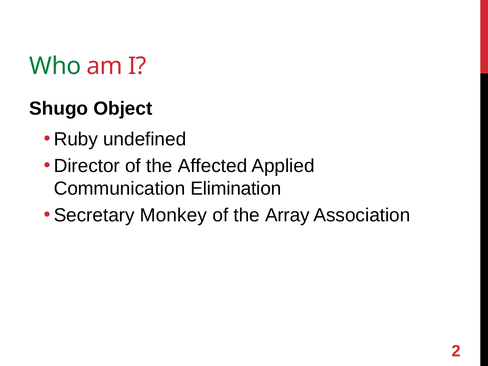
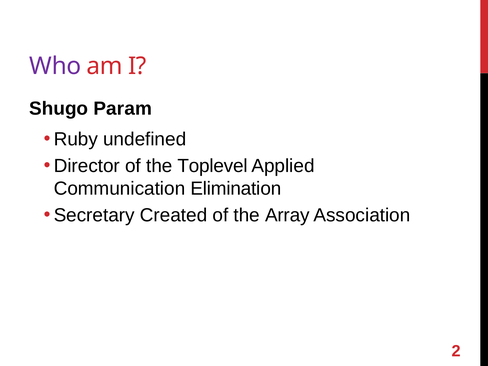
Who colour: green -> purple (55, 66)
Object: Object -> Param (123, 109)
Affected: Affected -> Toplevel (213, 166)
Monkey: Monkey -> Created (174, 215)
